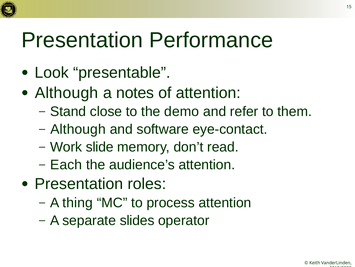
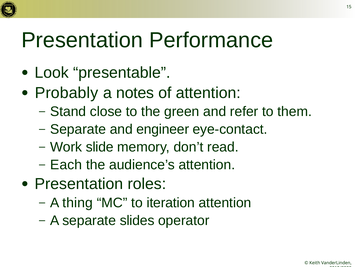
Although: Although -> Probably (67, 93)
demo: demo -> green (182, 111)
Although: Although -> Separate (78, 129)
software: software -> engineer (163, 129)
process: process -> iteration (171, 202)
